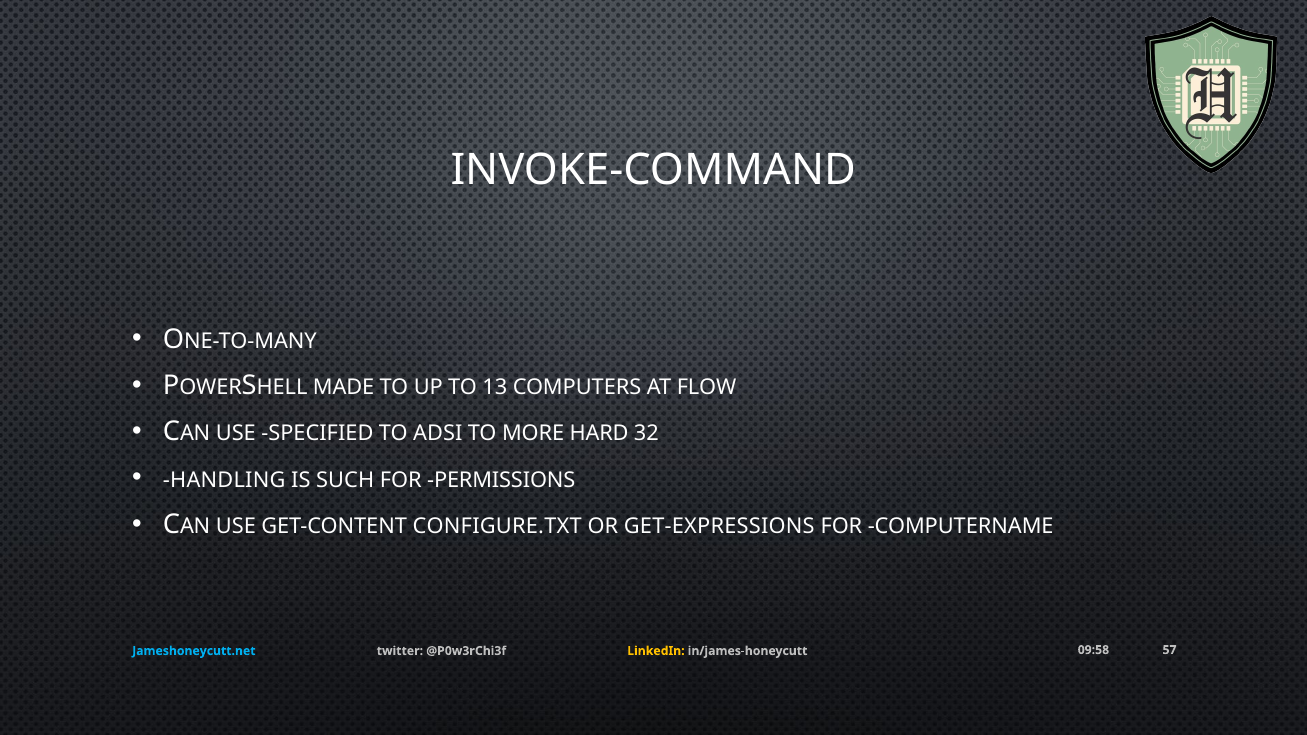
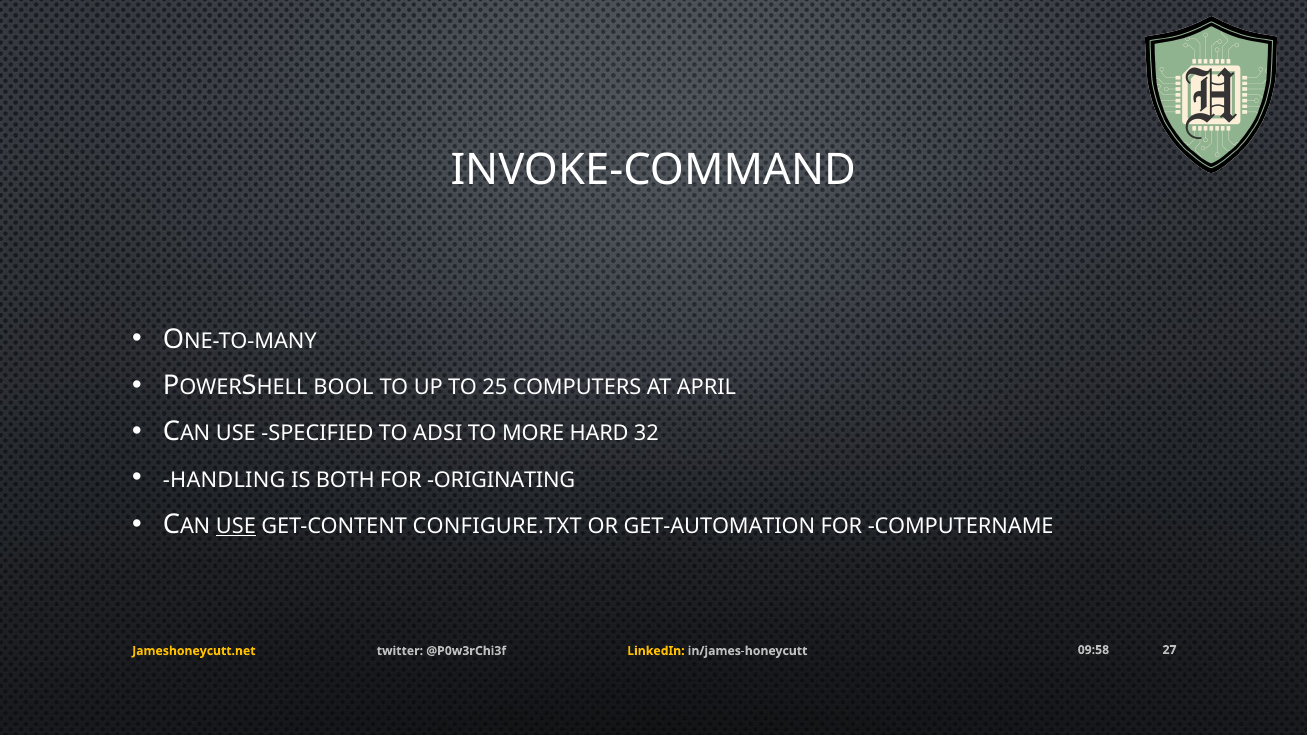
MADE: MADE -> BOOL (343, 388)
13: 13 -> 25 (495, 388)
FLOW: FLOW -> APRIL (706, 388)
SUCH: SUCH -> BOTH (345, 480)
PERMISSIONS: PERMISSIONS -> ORIGINATING (501, 480)
USE underline: none -> present (236, 527)
GET-EXPRESSIONS: GET-EXPRESSIONS -> GET-AUTOMATION (719, 527)
57: 57 -> 27 (1169, 650)
Jameshoneycutt.net colour: light blue -> yellow (194, 651)
